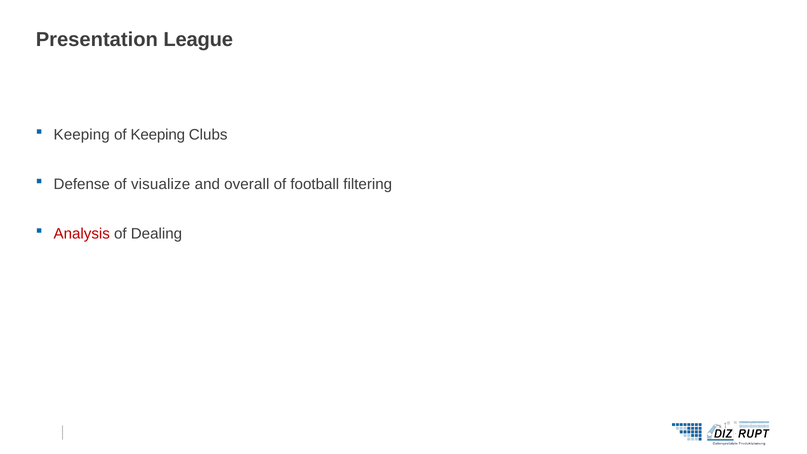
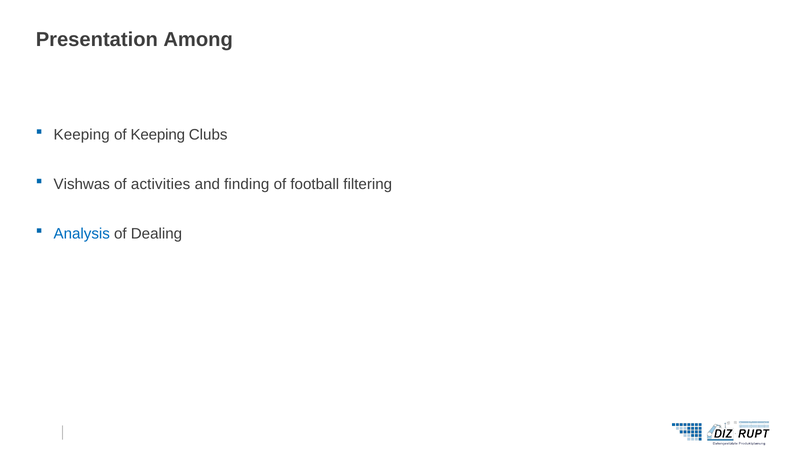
League: League -> Among (198, 39)
Defense: Defense -> Vishwas (82, 184)
visualize: visualize -> activities (161, 184)
overall: overall -> finding (247, 184)
Analysis colour: red -> blue (82, 234)
